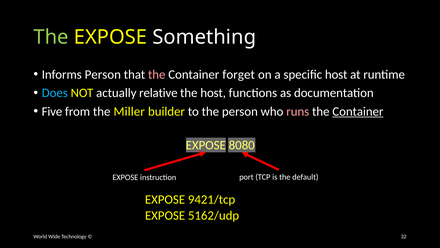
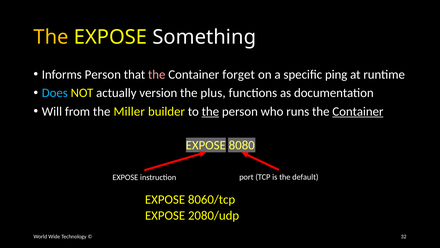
The colour: light green -> yellow (51, 37)
specific host: host -> ping (336, 74)
relative: relative -> version (158, 93)
the host: host -> plus (213, 93)
Five: Five -> Will (52, 111)
the underline: none -> present (210, 111)
runs colour: pink -> white (298, 111)
9421/tcp: 9421/tcp -> 8060/tcp (212, 199)
5162/udp: 5162/udp -> 2080/udp (214, 215)
